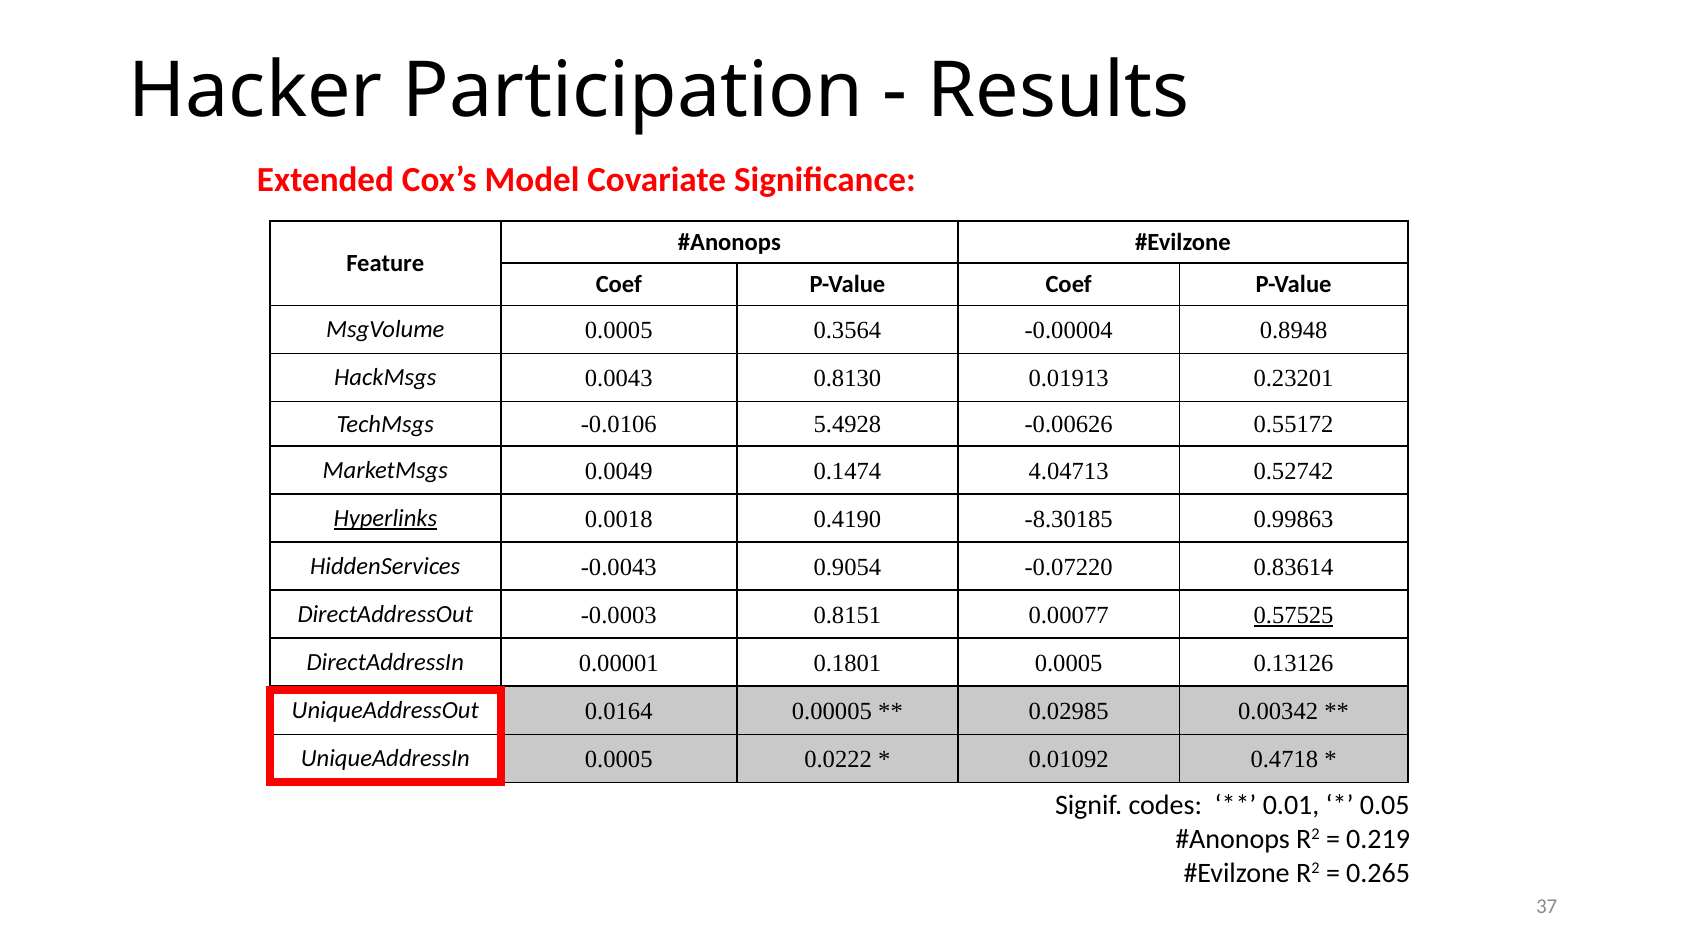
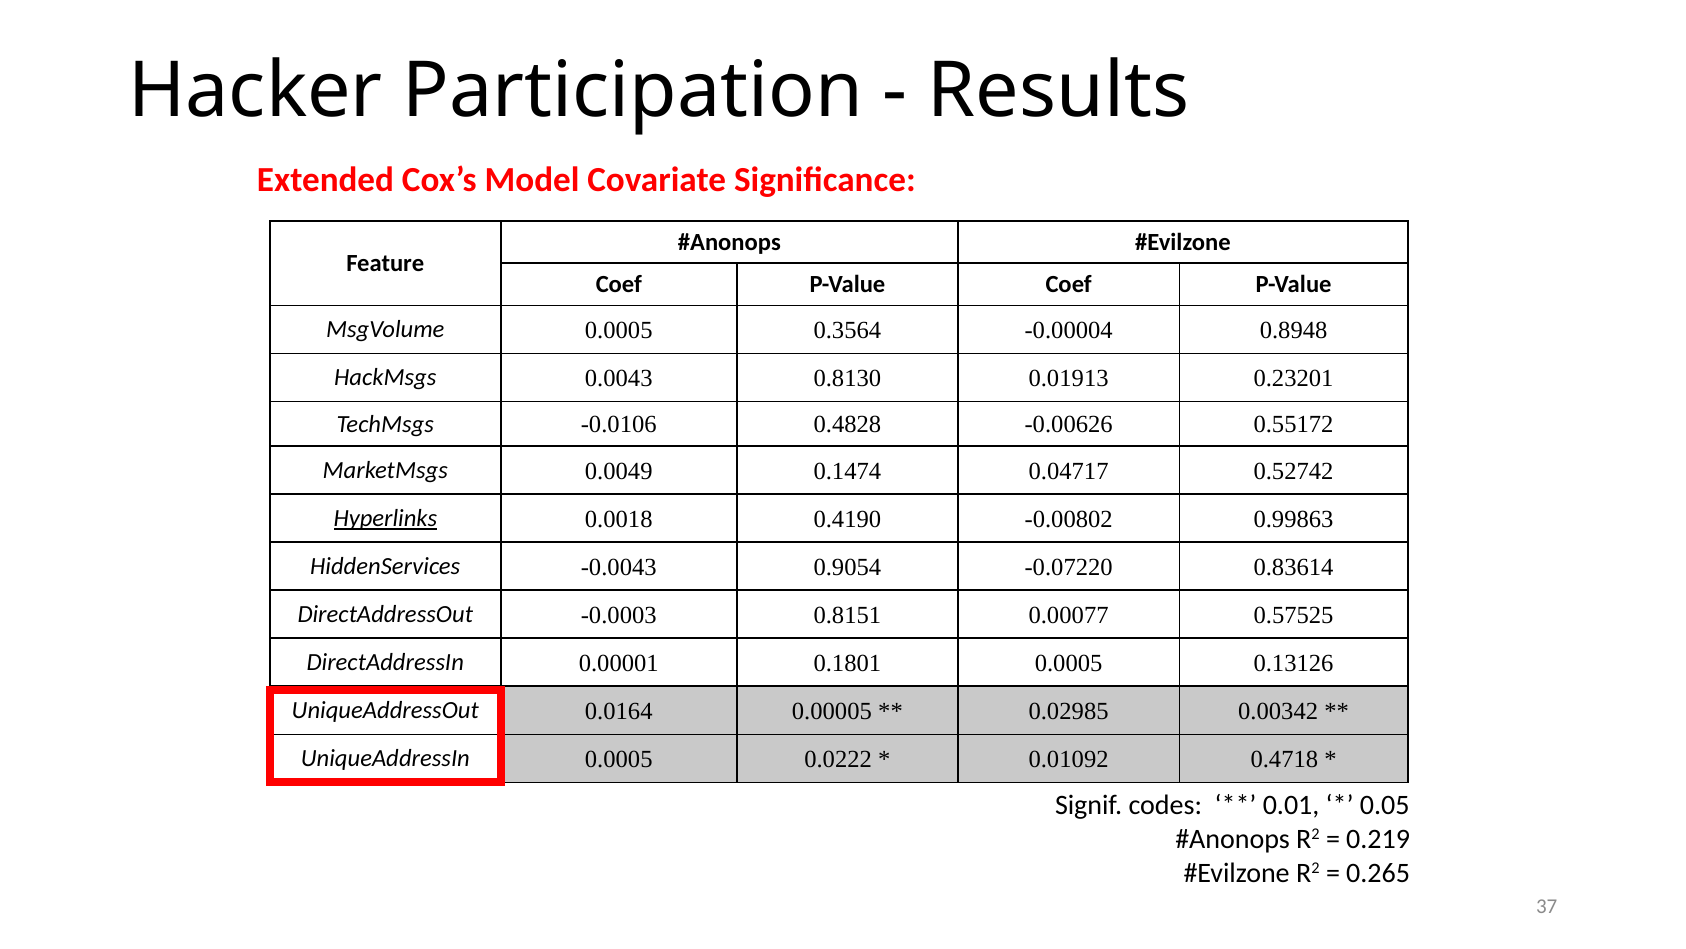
5.4928: 5.4928 -> 0.4828 (847, 425)
4.04713: 4.04713 -> 0.04717 (1069, 471)
-8.30185: -8.30185 -> -0.00802 (1069, 519)
0.57525 underline: present -> none (1294, 615)
